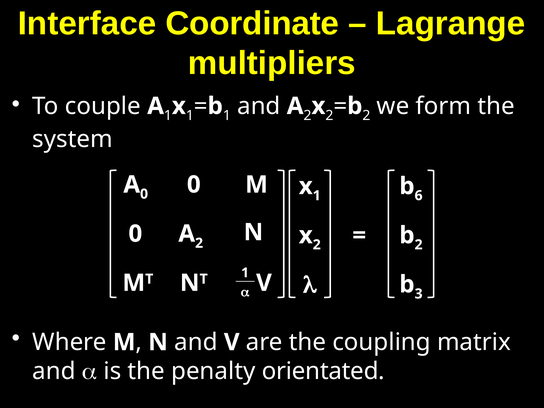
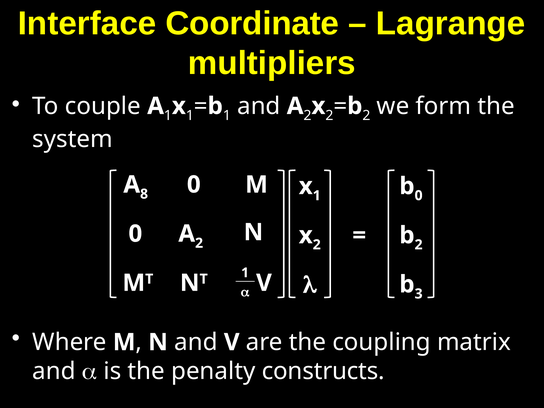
0: 0 -> 8 (144, 194)
6: 6 -> 0 (419, 196)
orientated: orientated -> constructs (323, 371)
